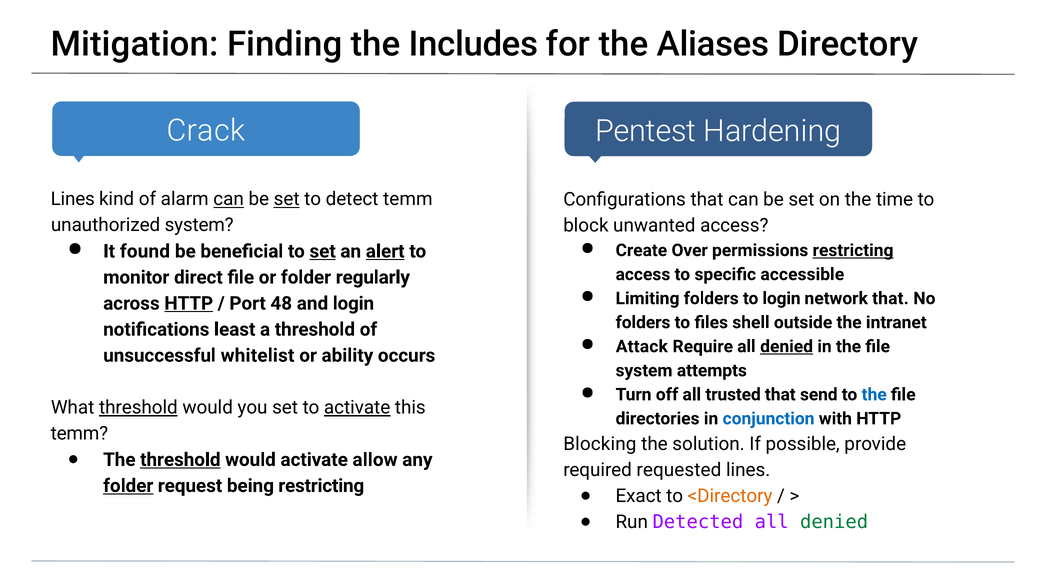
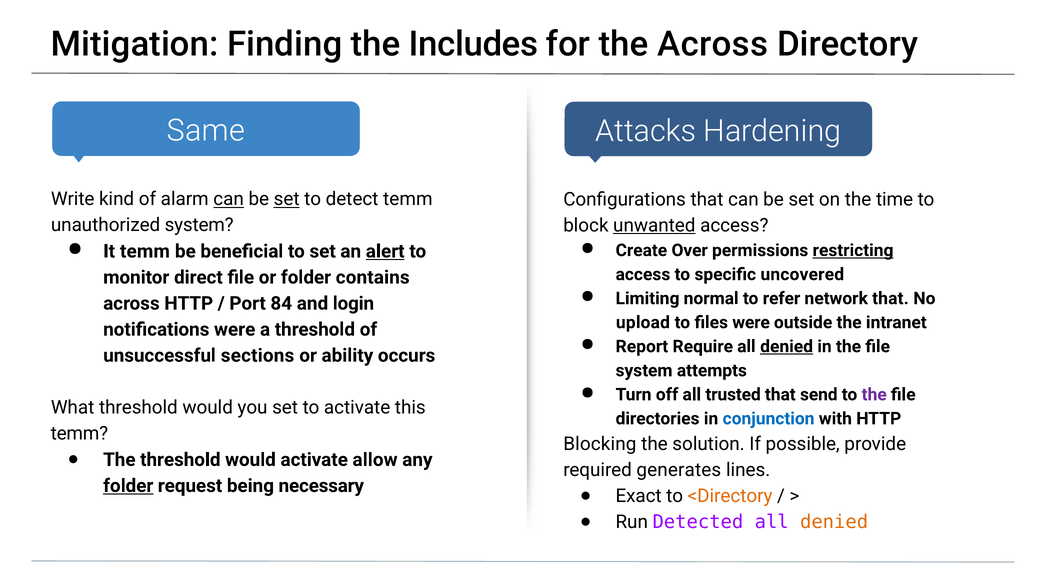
the Aliases: Aliases -> Across (713, 44)
Crack: Crack -> Same (206, 131)
Pentest: Pentest -> Attacks (646, 131)
Lines: Lines -> Write (73, 199)
unwanted underline: none -> present (654, 226)
It found: found -> temm (145, 251)
set underline: present -> none (323, 251)
accessible: accessible -> uncovered (802, 275)
regularly: regularly -> contains (373, 278)
Limiting folders: folders -> normal (711, 299)
to login: login -> refer (782, 299)
HTTP underline: present -> none (189, 304)
48: 48 -> 84 (281, 304)
folders: folders -> upload (643, 323)
files shell: shell -> were (751, 323)
notifications least: least -> were (235, 330)
Attack: Attack -> Report (642, 347)
whitelist: whitelist -> sections (258, 356)
the colour: blue -> purple (874, 395)
threshold underline: present -> none (138, 408)
activate underline: present -> none (357, 408)
threshold underline: present -> none (180, 460)
requested: requested -> generates (679, 470)
being restricting: restricting -> necessary (321, 486)
denied colour: green -> orange (834, 522)
